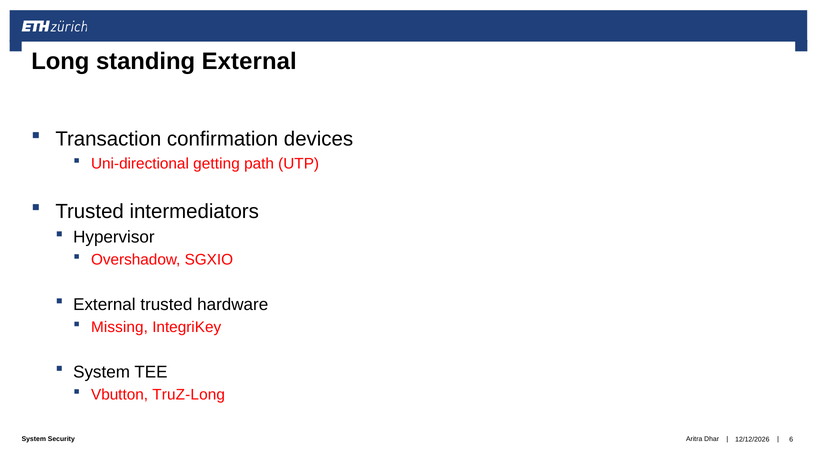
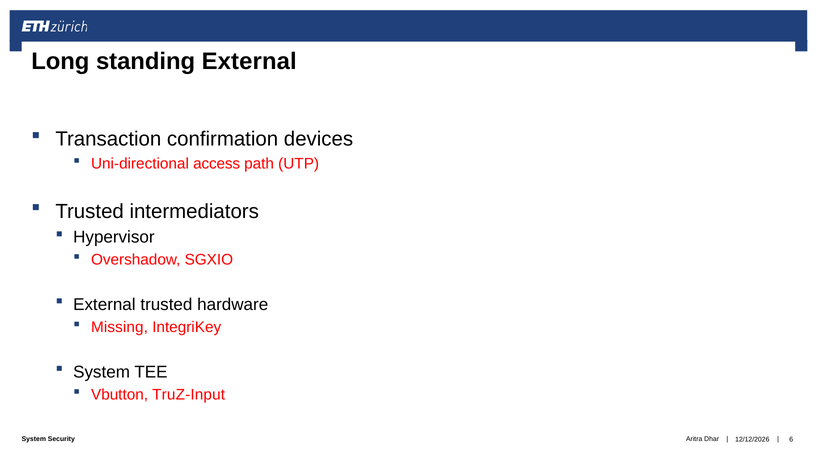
getting: getting -> access (217, 164)
TruZ-Long: TruZ-Long -> TruZ-Input (189, 395)
